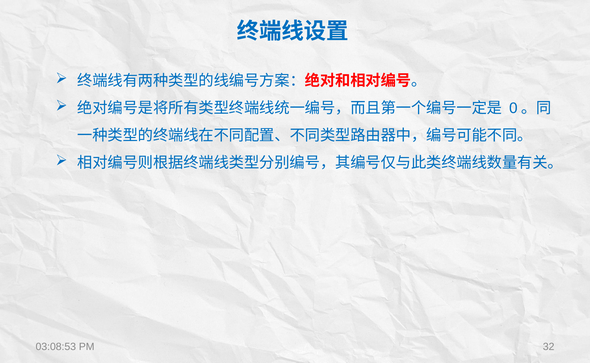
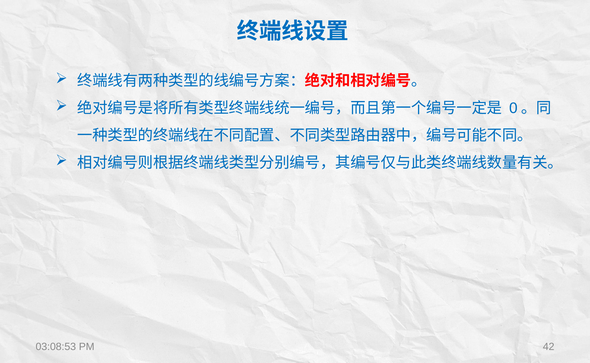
32: 32 -> 42 (549, 347)
